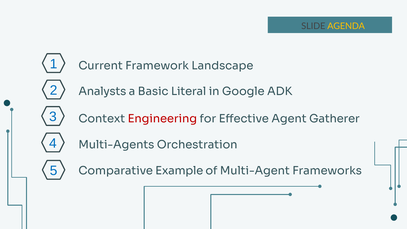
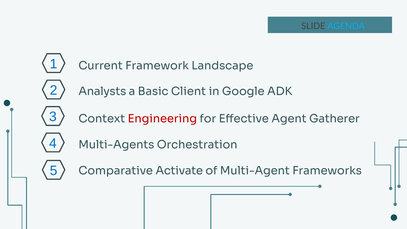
AGENDA colour: yellow -> light blue (346, 26)
Literal: Literal -> Client (189, 91)
Example: Example -> Activate (179, 171)
